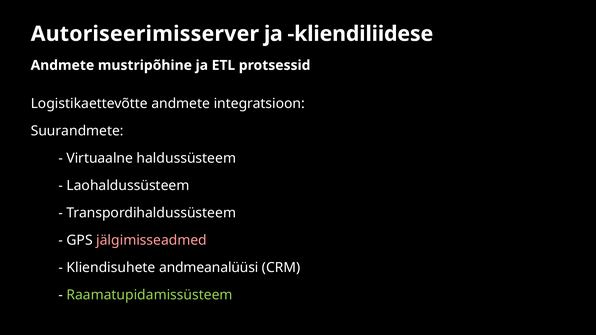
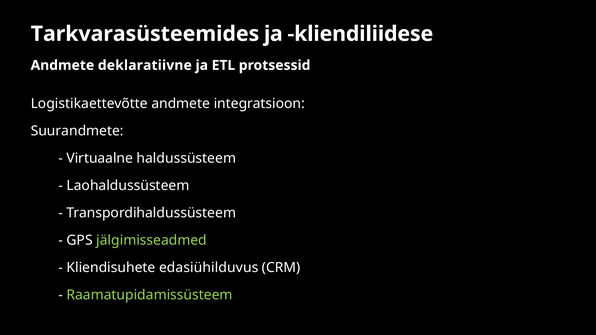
Autoriseerimisserver: Autoriseerimisserver -> Tarkvarasüsteemides (145, 34)
mustripõhine: mustripõhine -> deklaratiivne (145, 65)
jälgimisseadmed colour: pink -> light green (152, 241)
andmeanalüüsi: andmeanalüüsi -> edasiühilduvus (209, 268)
